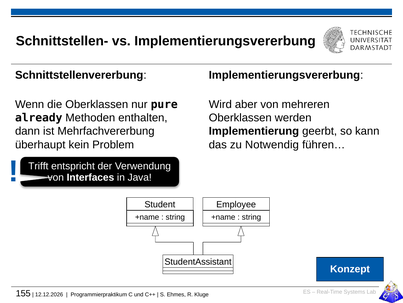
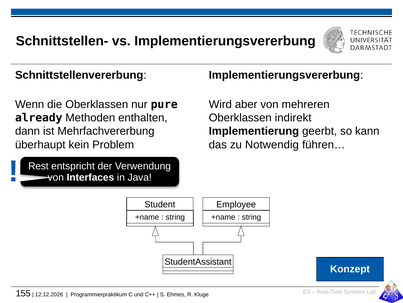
werden: werden -> indirekt (293, 117)
Trifft: Trifft -> Rest (38, 166)
